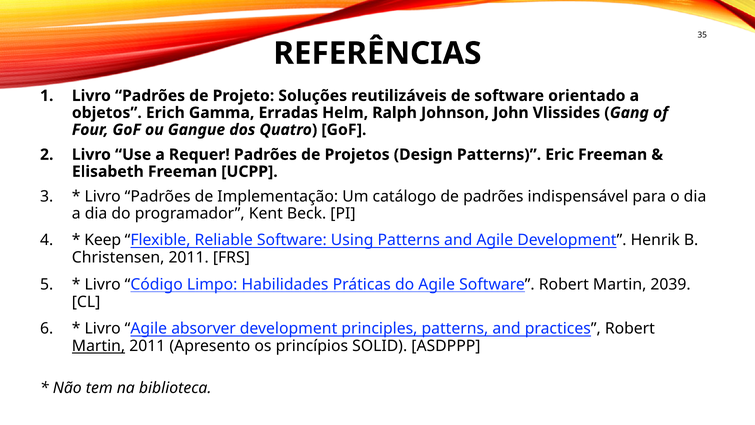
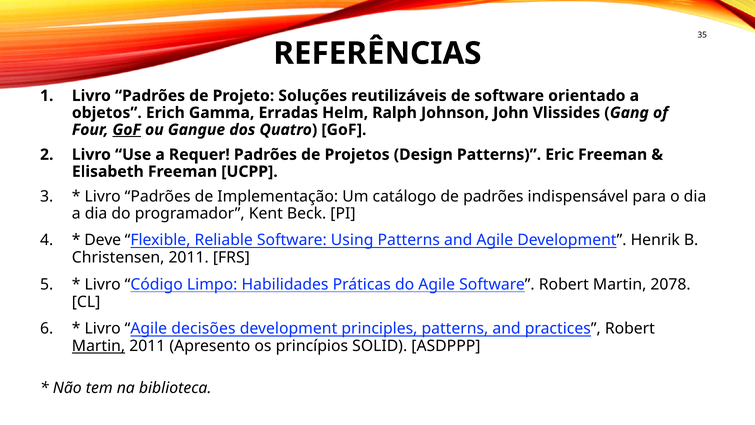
GoF underline: none -> present (127, 130)
Keep: Keep -> Deve (103, 240)
2039: 2039 -> 2078 (671, 284)
absorver: absorver -> decisões (203, 329)
